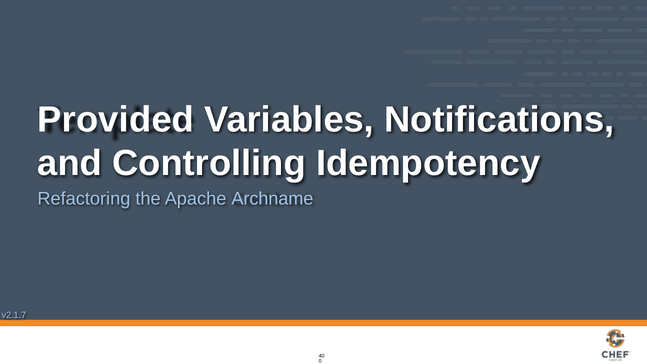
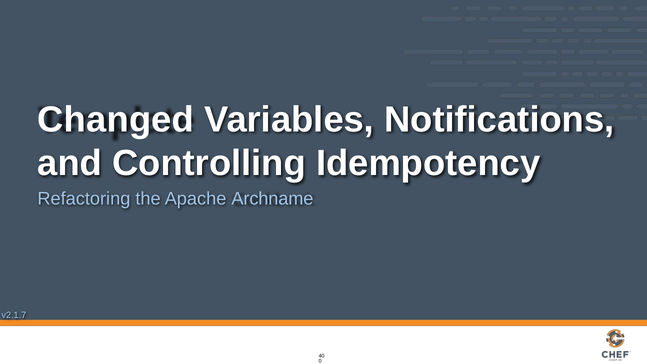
Provided: Provided -> Changed (116, 120)
